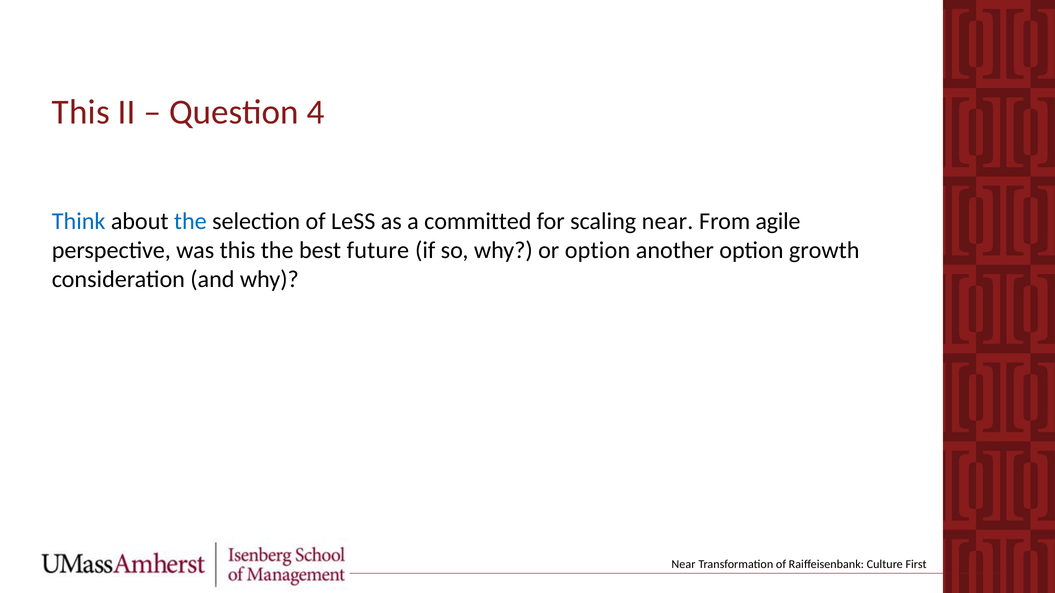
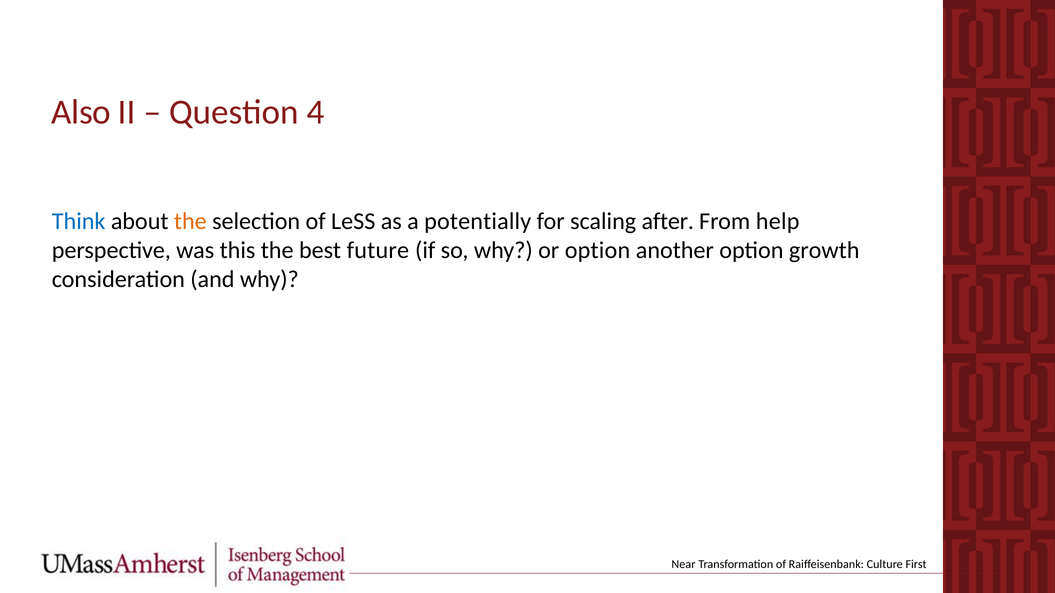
This: This -> Also (81, 112)
the colour: blue -> orange (190, 221)
committed: committed -> potentially (478, 221)
scaling near: near -> after (668, 221)
agile: agile -> help (778, 221)
